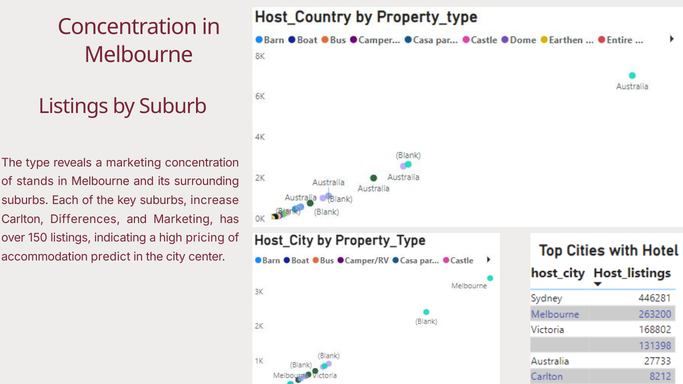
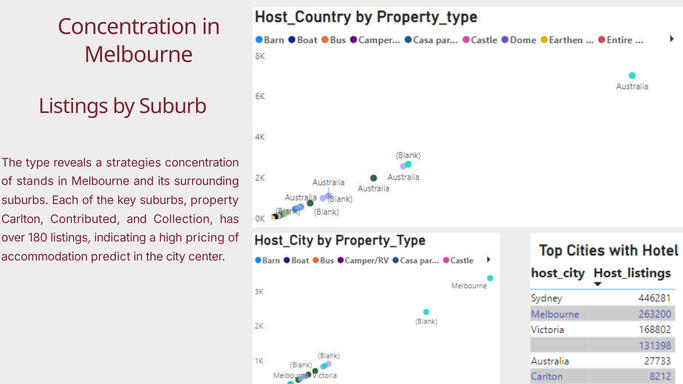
a marketing: marketing -> strategies (134, 163)
increase: increase -> property (215, 201)
Differences: Differences -> Contributed (85, 219)
and Marketing: Marketing -> Collection (183, 219)
150: 150 -> 180 (38, 238)
